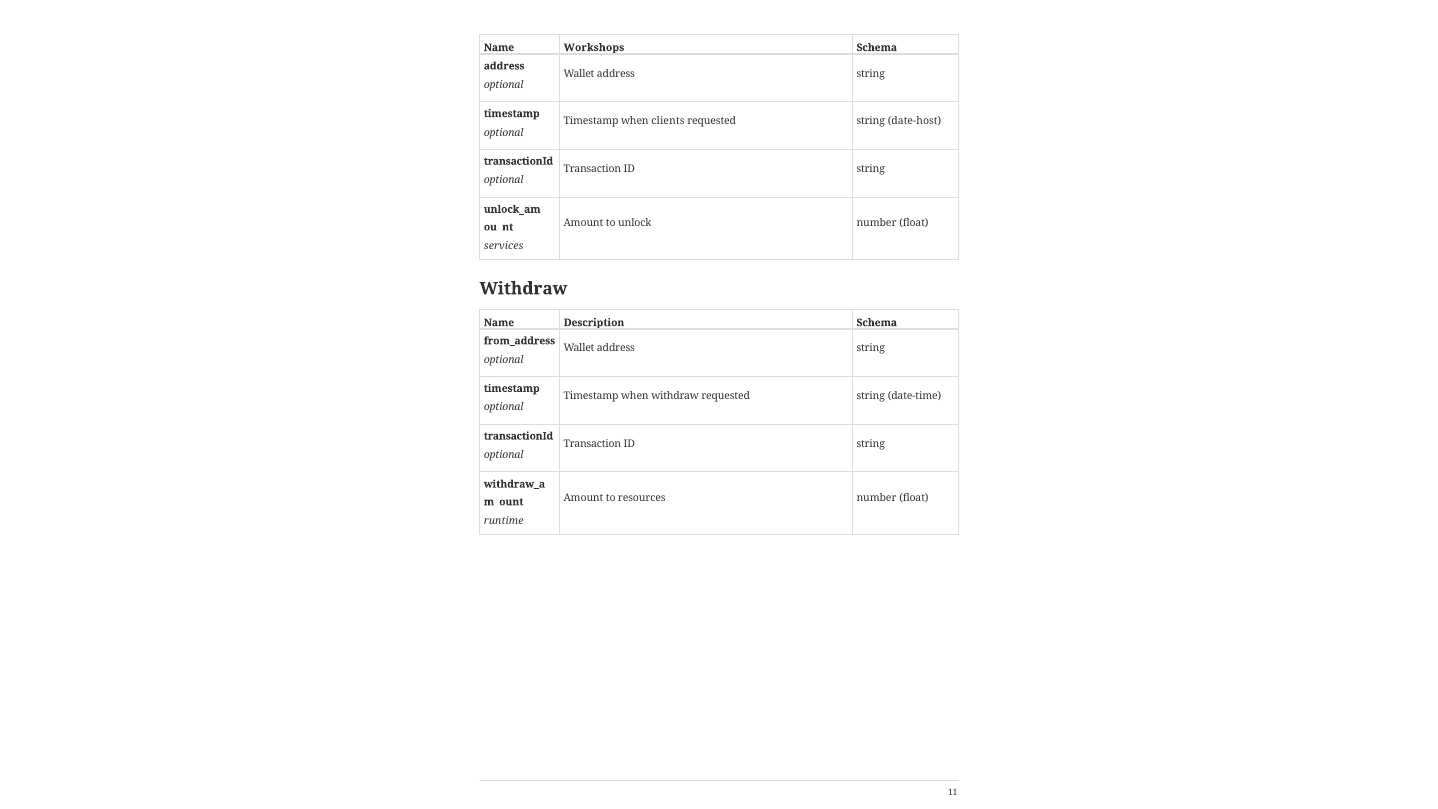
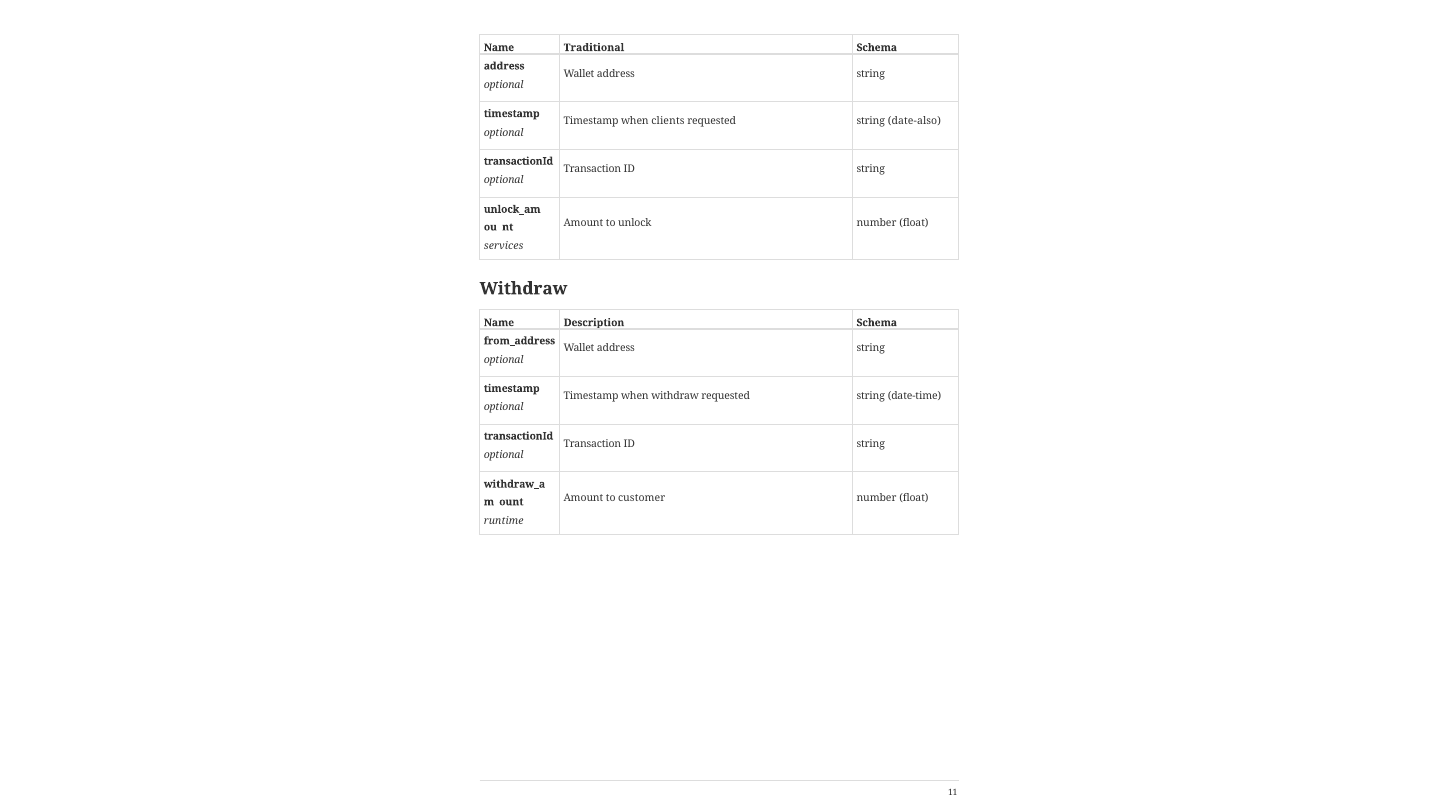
Workshops: Workshops -> Traditional (594, 48)
date-host: date-host -> date-also (914, 121)
resources: resources -> customer (642, 498)
